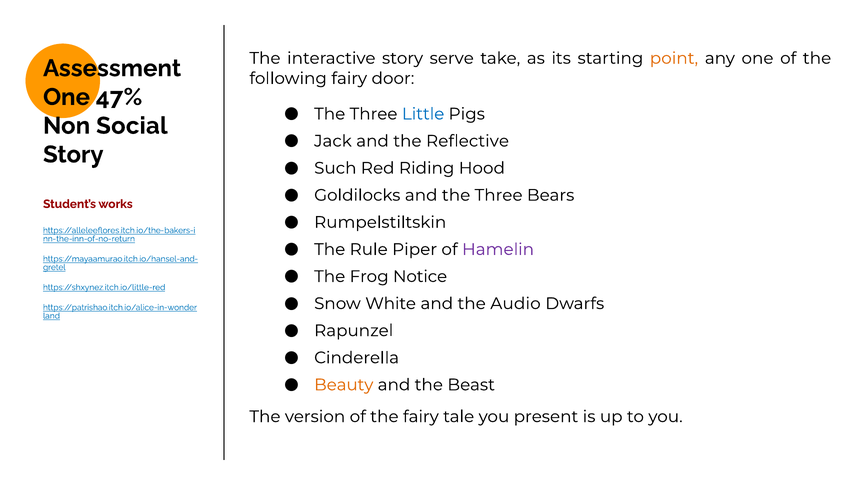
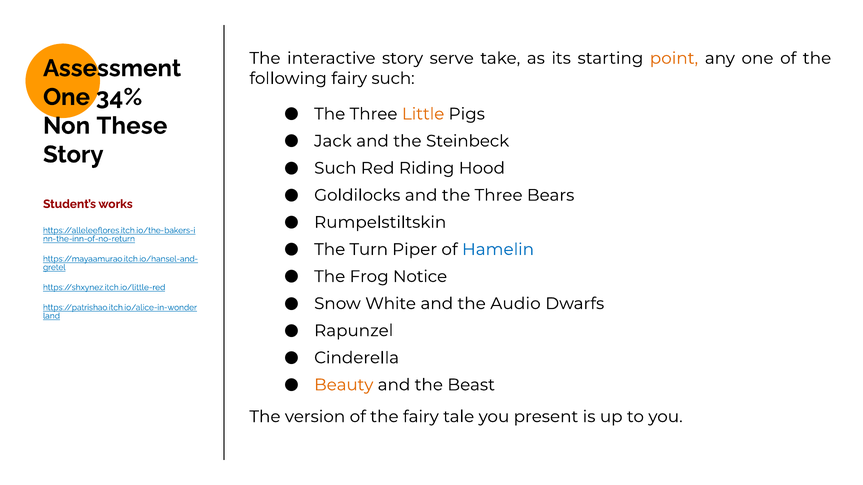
fairy door: door -> such (393, 78)
47%: 47% -> 34% (119, 97)
Little colour: blue -> orange (423, 114)
Social: Social -> These (132, 126)
Reflective: Reflective -> Steinbeck (468, 141)
Rule: Rule -> Turn (369, 250)
Hamelin colour: purple -> blue (498, 250)
